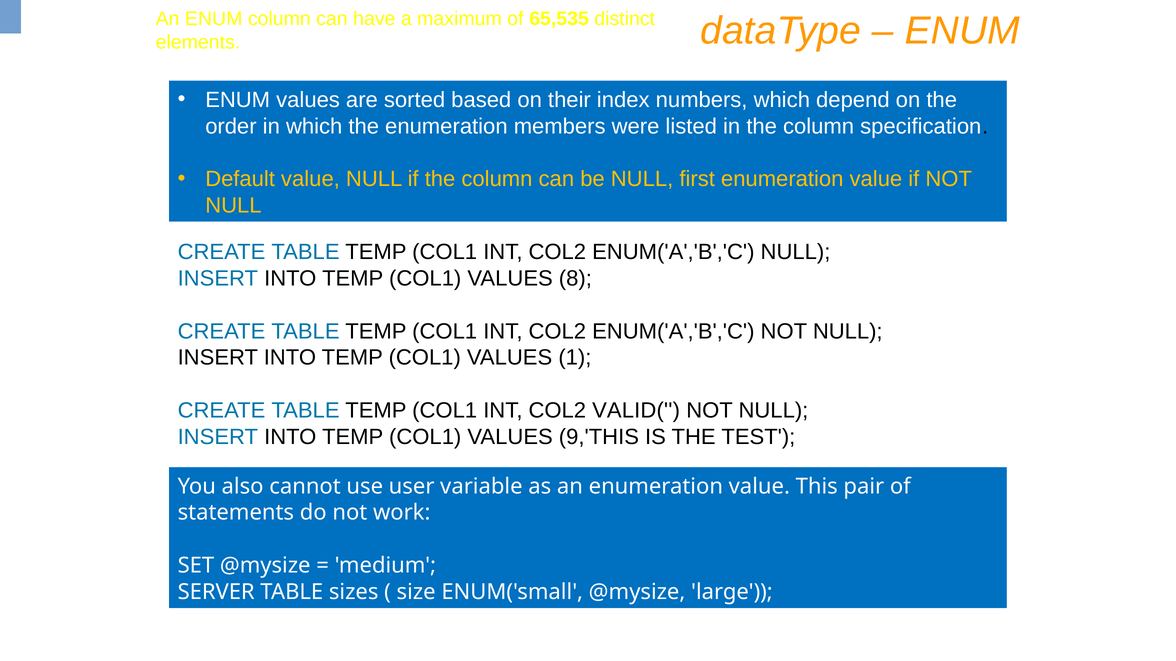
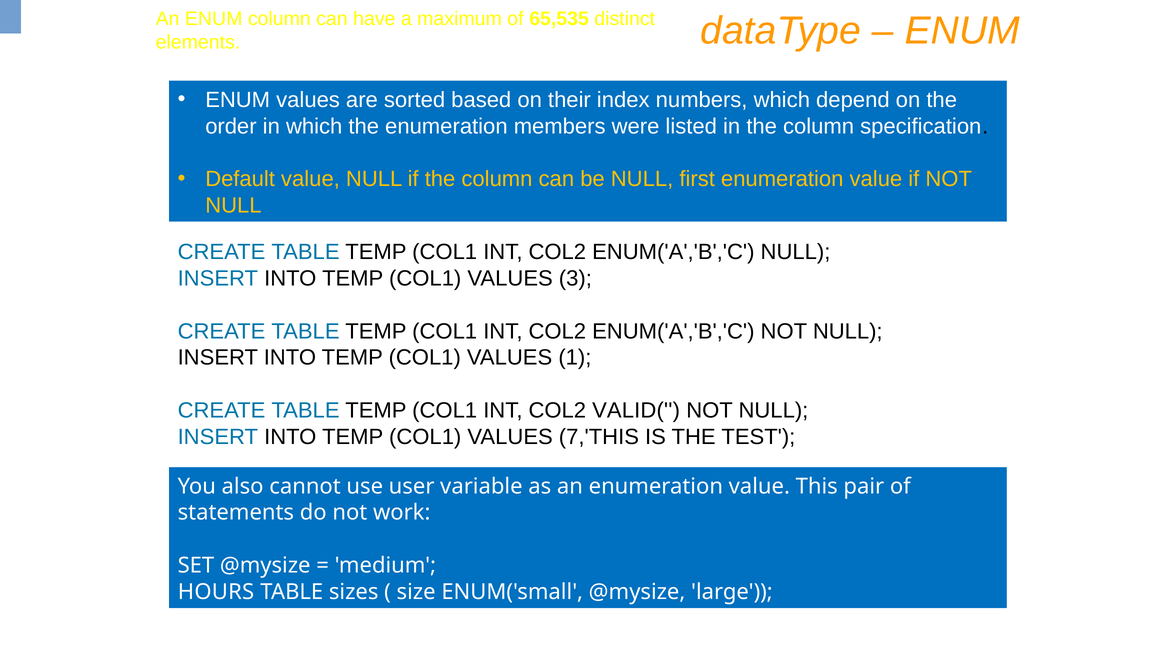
8: 8 -> 3 (575, 279)
9,'THIS: 9,'THIS -> 7,'THIS (599, 437)
SERVER: SERVER -> HOURS (216, 592)
